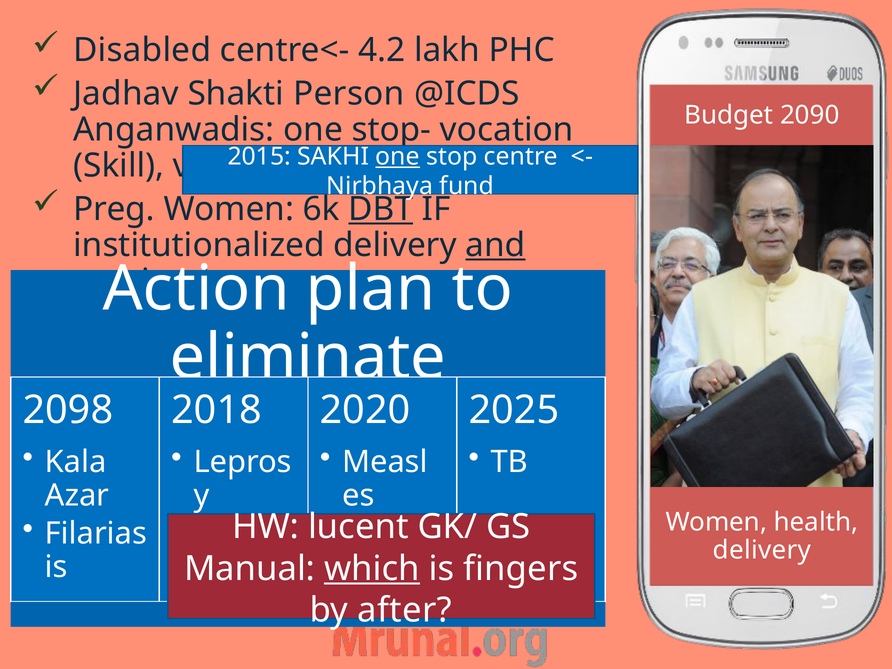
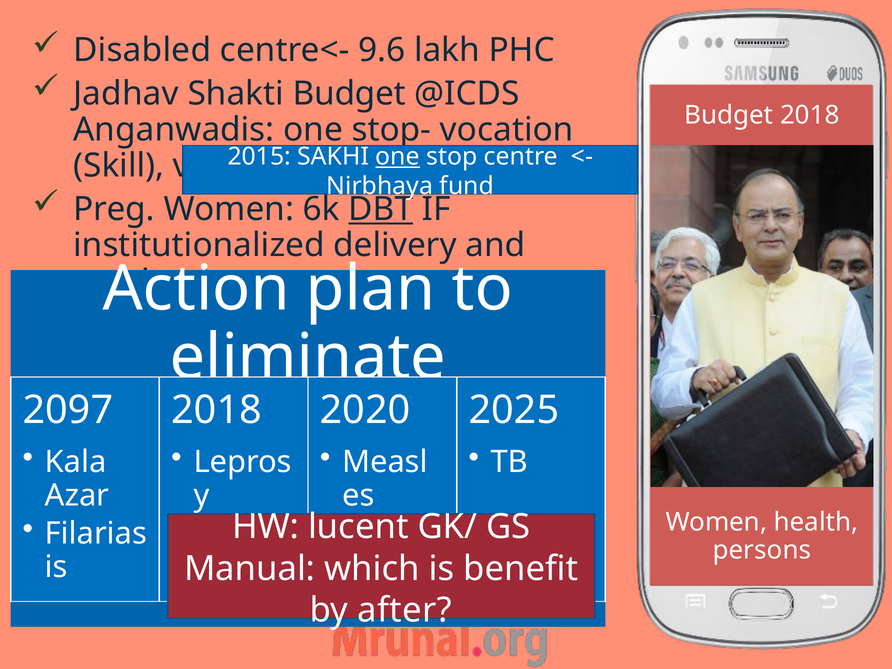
4.2: 4.2 -> 9.6 (382, 50)
Shakti Person: Person -> Budget (349, 94)
Budget 2090: 2090 -> 2018 (810, 115)
and underline: present -> none (495, 245)
2098: 2098 -> 2097 (68, 410)
delivery: delivery -> persons (762, 550)
which underline: present -> none (372, 569)
fingers: fingers -> benefit (521, 569)
